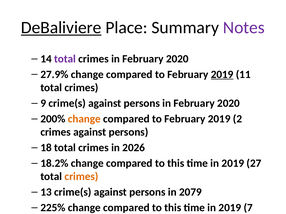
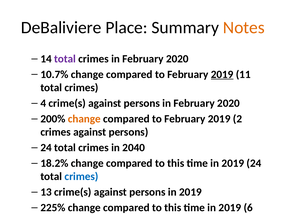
DeBaliviere underline: present -> none (61, 28)
Notes colour: purple -> orange (244, 28)
27.9%: 27.9% -> 10.7% (54, 75)
9: 9 -> 4 (43, 103)
18: 18 -> 24 (46, 148)
2026: 2026 -> 2040 (134, 148)
2019 27: 27 -> 24 (254, 164)
crimes colour: orange -> blue (81, 177)
persons in 2079: 2079 -> 2019 (190, 192)
7: 7 -> 6 (248, 208)
